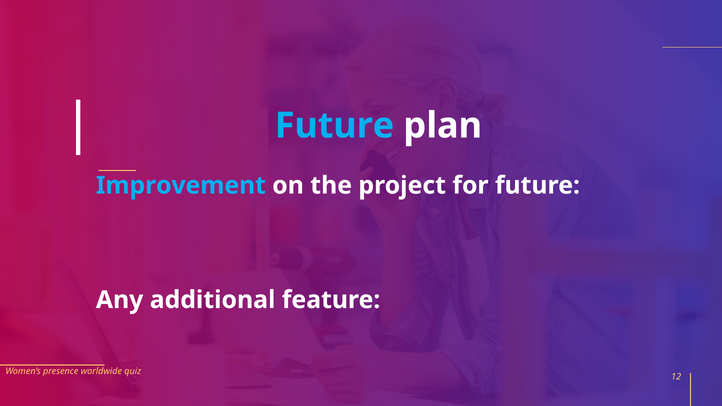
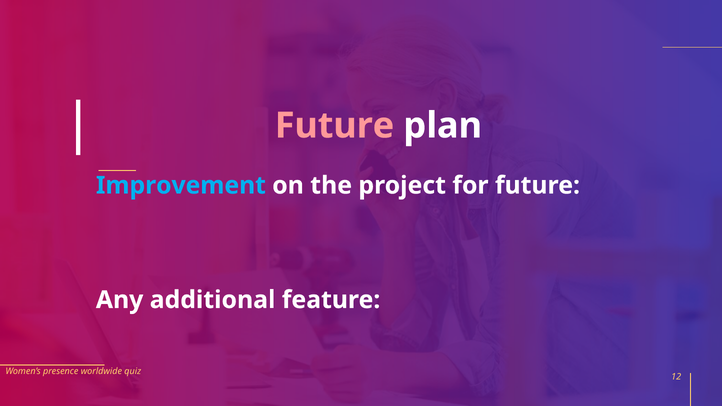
Future colour: light blue -> pink (334, 126)
